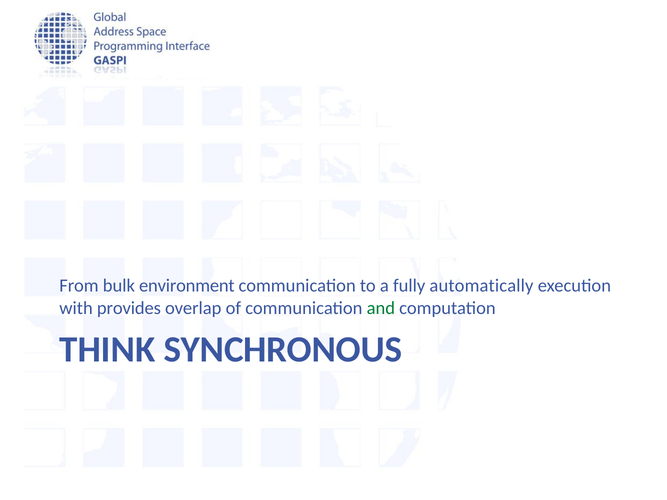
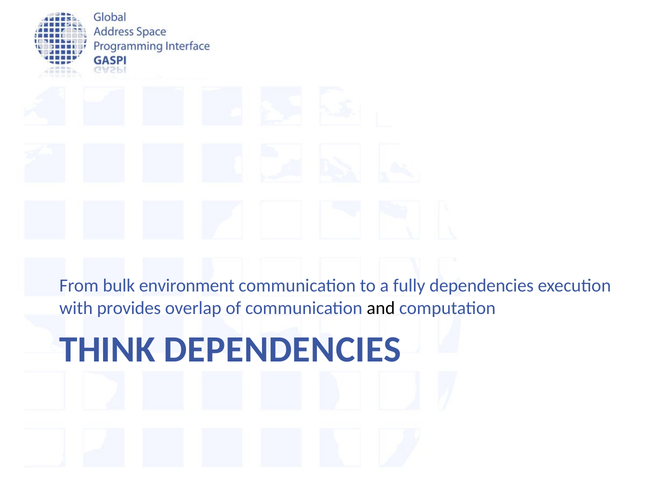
fully automatically: automatically -> dependencies (482, 286)
and colour: green -> black (381, 308)
THINK SYNCHRONOUS: SYNCHRONOUS -> DEPENDENCIES (283, 350)
